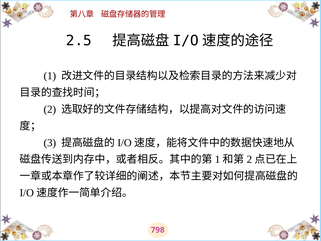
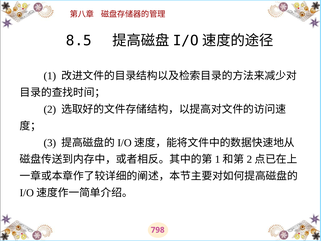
2.5: 2.5 -> 8.5 (79, 41)
